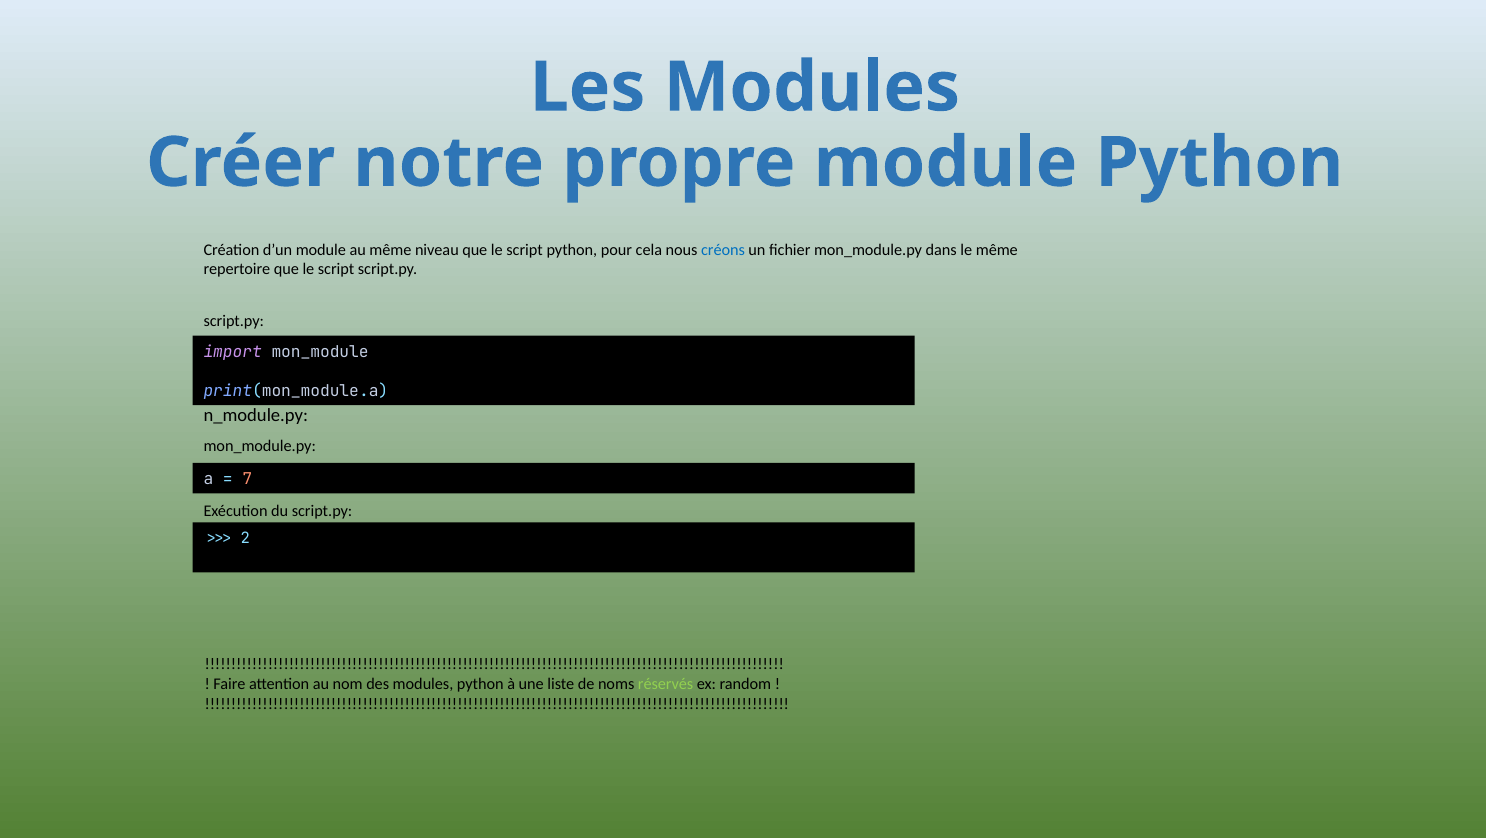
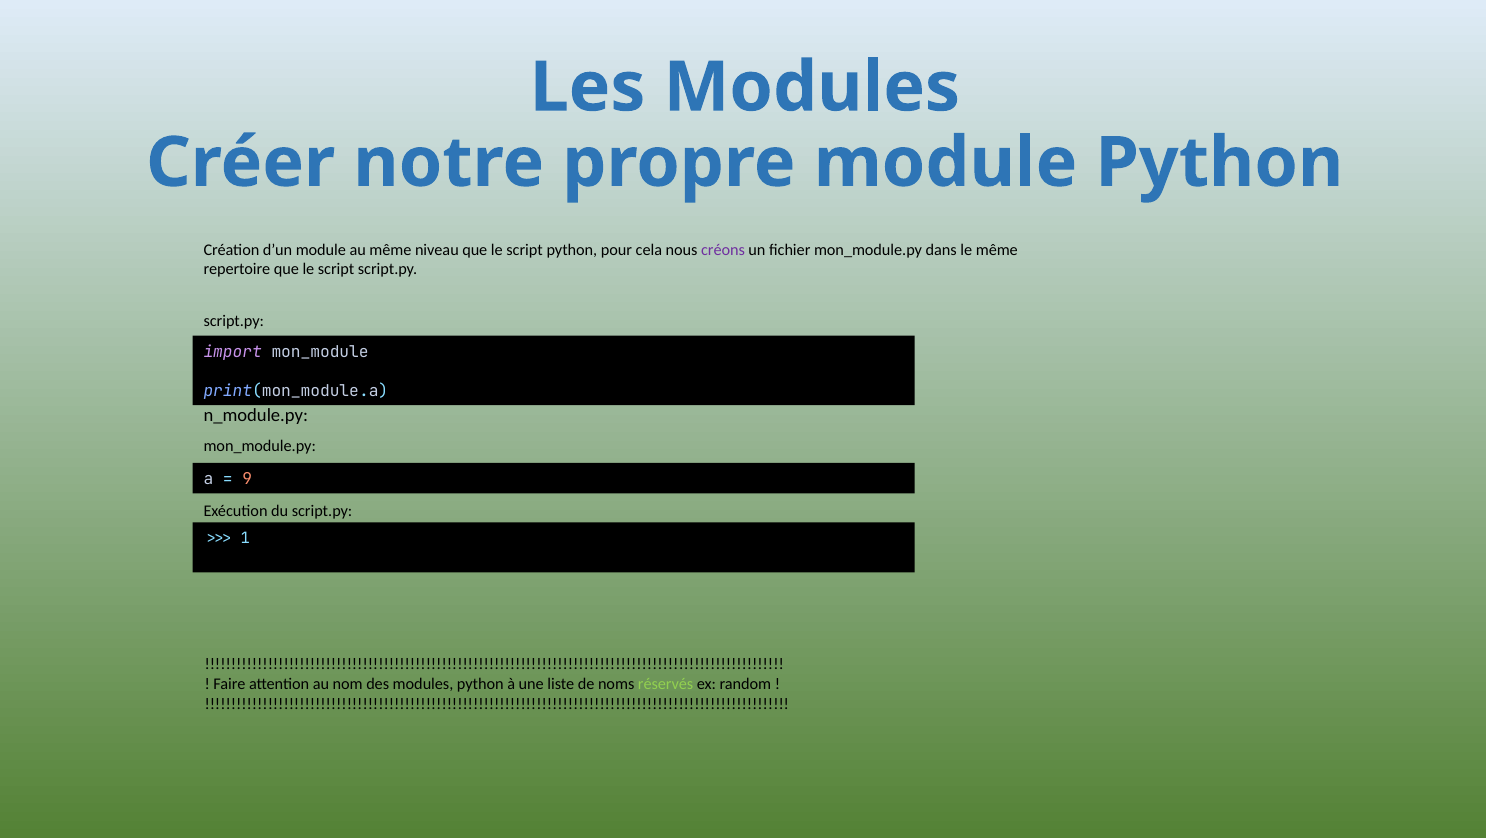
créons colour: blue -> purple (723, 250)
7: 7 -> 9 (247, 479)
2: 2 -> 1 (245, 538)
